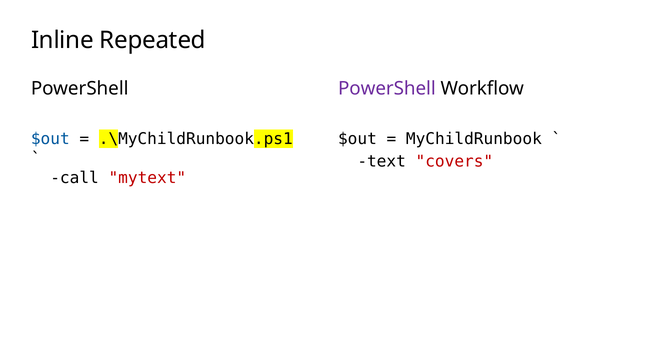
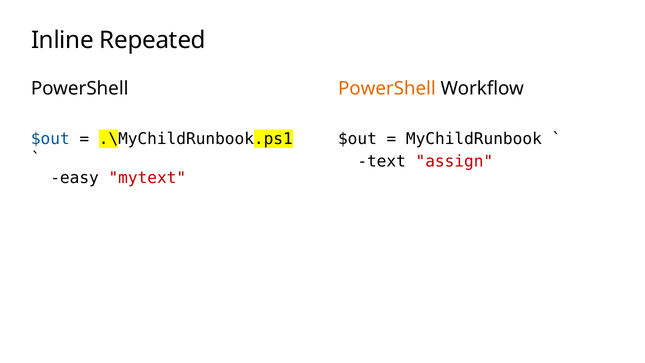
PowerShell colour: purple -> orange (387, 89)
covers: covers -> assign (454, 161)
call: call -> easy (75, 178)
